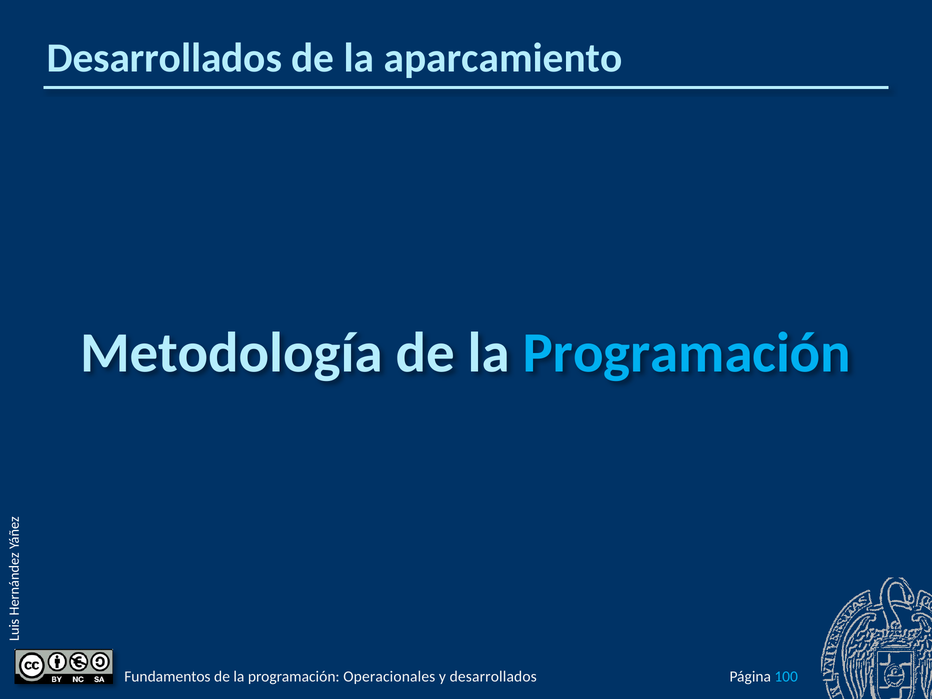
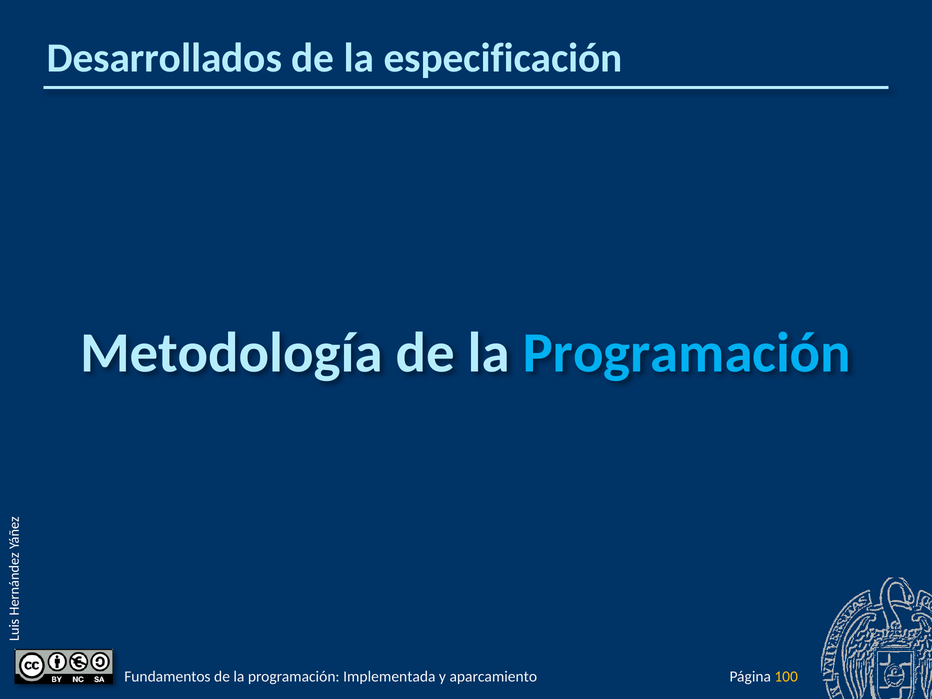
aparcamiento: aparcamiento -> especificación (503, 58)
100 colour: light blue -> yellow (786, 677)
Operacionales: Operacionales -> Implementada (389, 677)
y desarrollados: desarrollados -> aparcamiento (493, 677)
